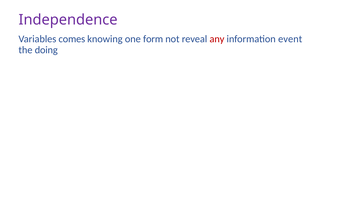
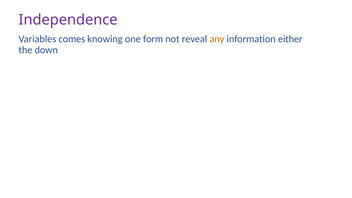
any colour: red -> orange (217, 39)
event: event -> either (290, 39)
doing: doing -> down (46, 50)
